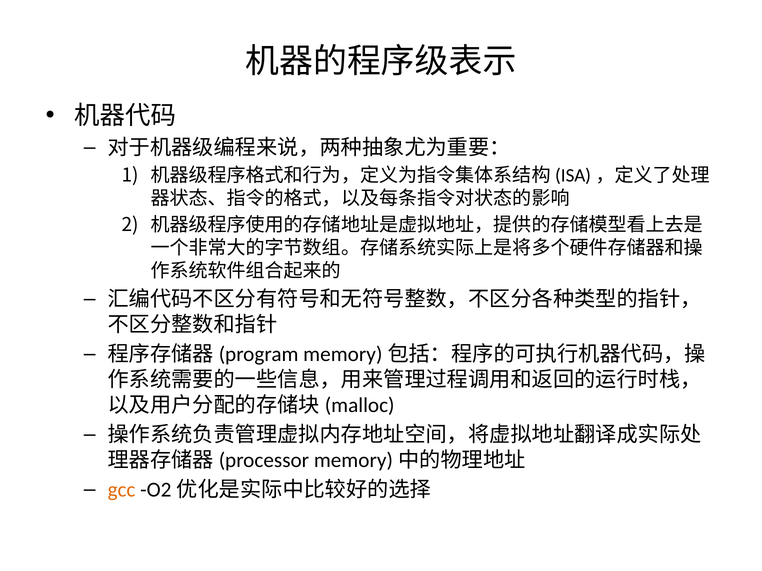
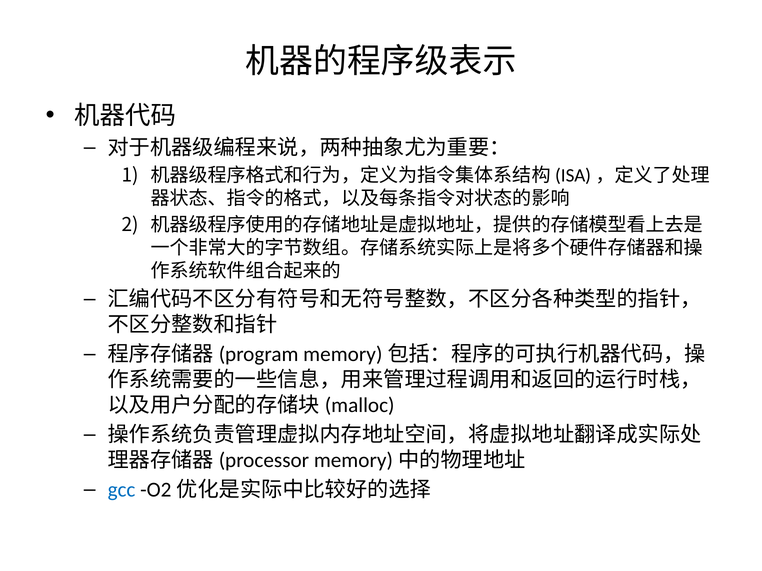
gcc colour: orange -> blue (122, 490)
